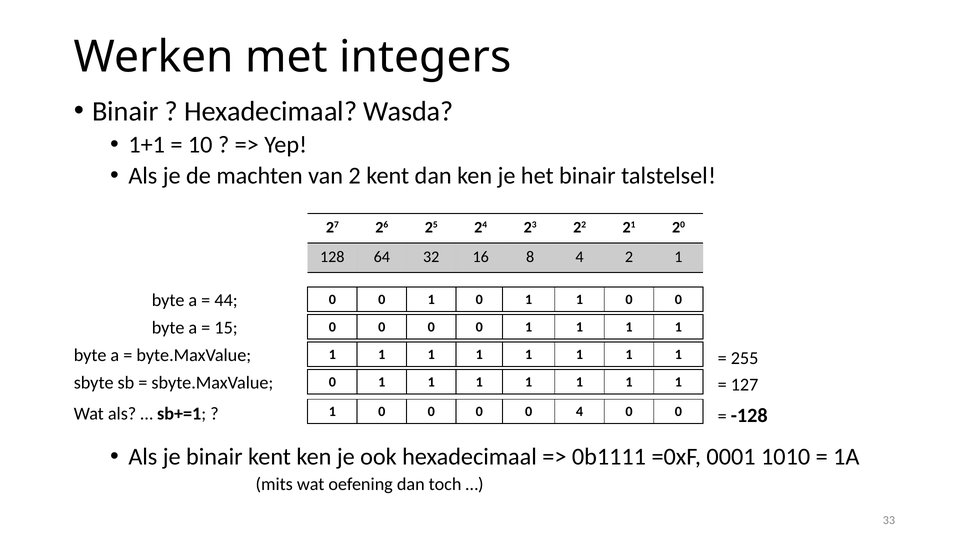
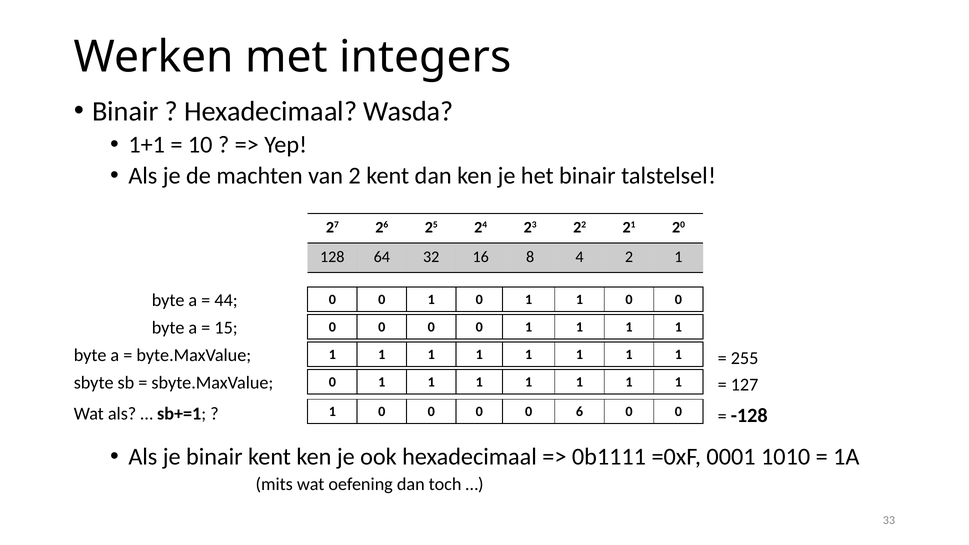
0 4: 4 -> 6 (580, 412)
